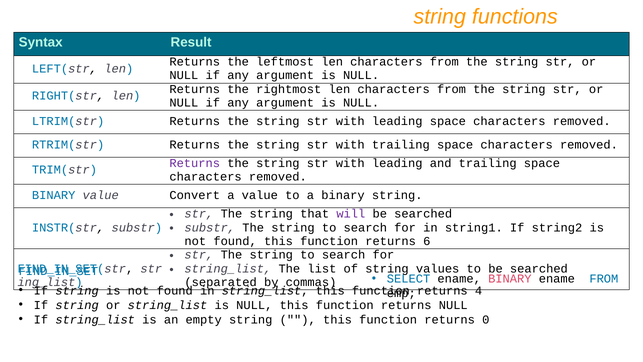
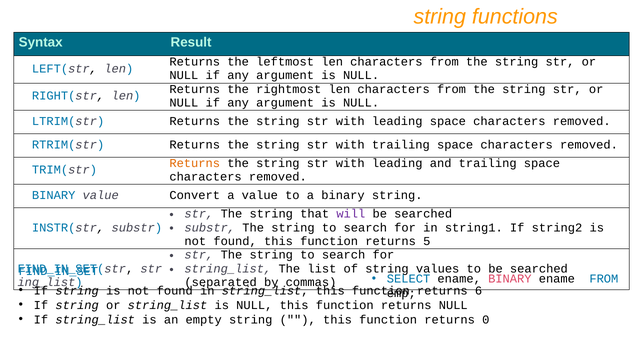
Returns colour: purple -> orange (195, 163)
6: 6 -> 5 (427, 241)
4: 4 -> 6 (479, 290)
